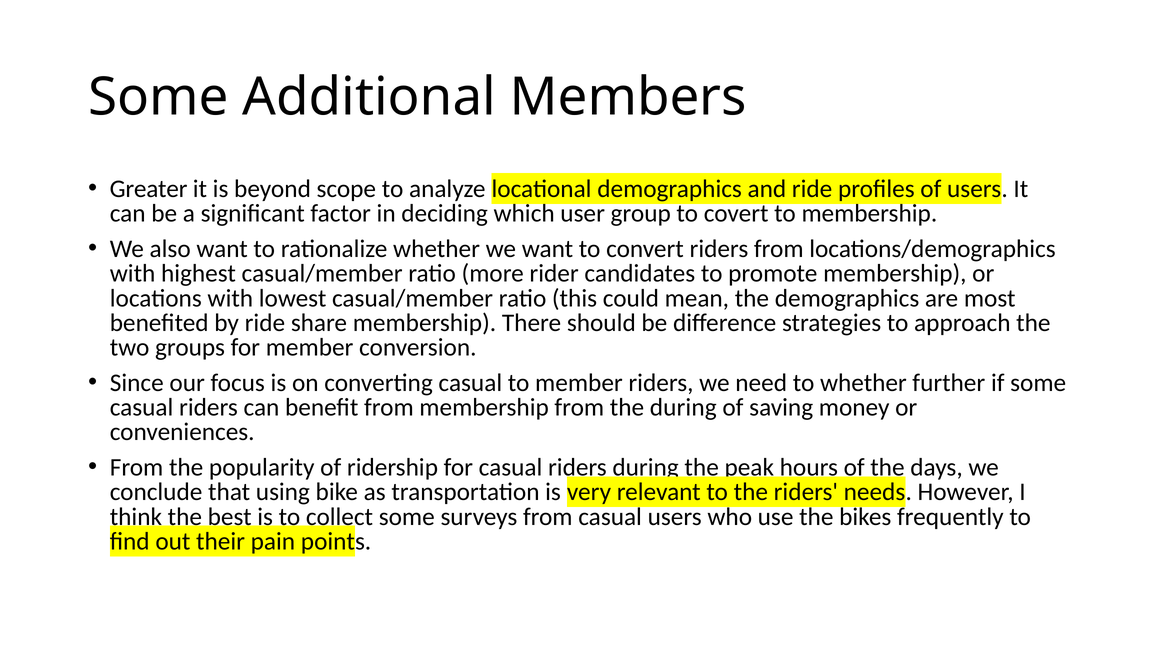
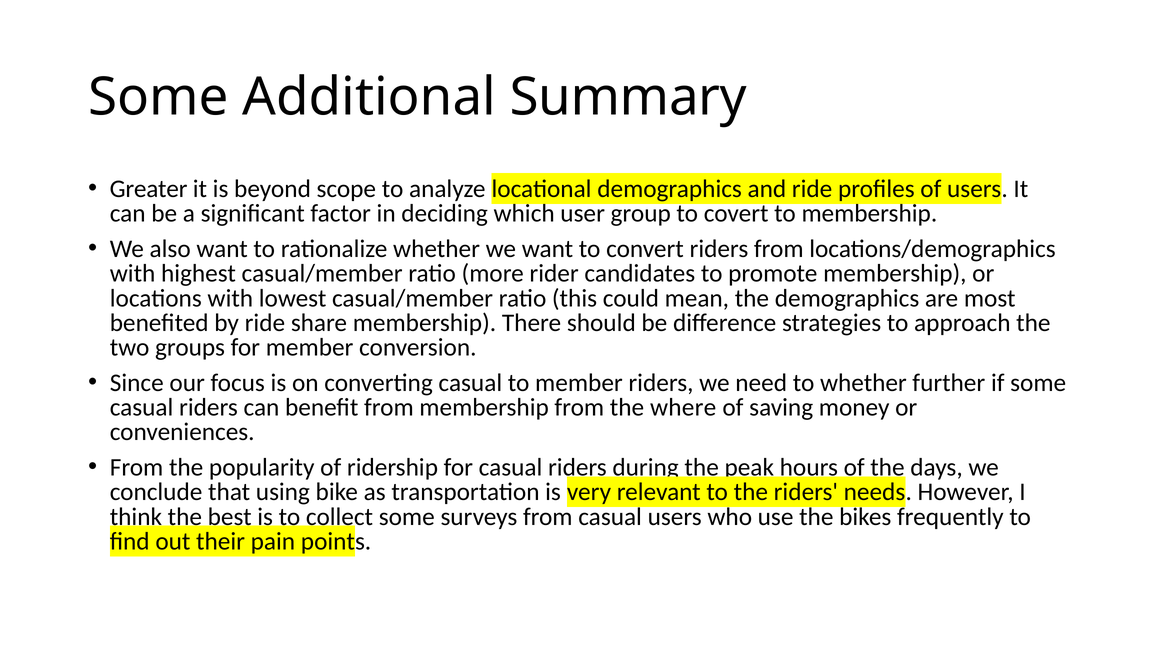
Members: Members -> Summary (628, 97)
the during: during -> where (683, 407)
